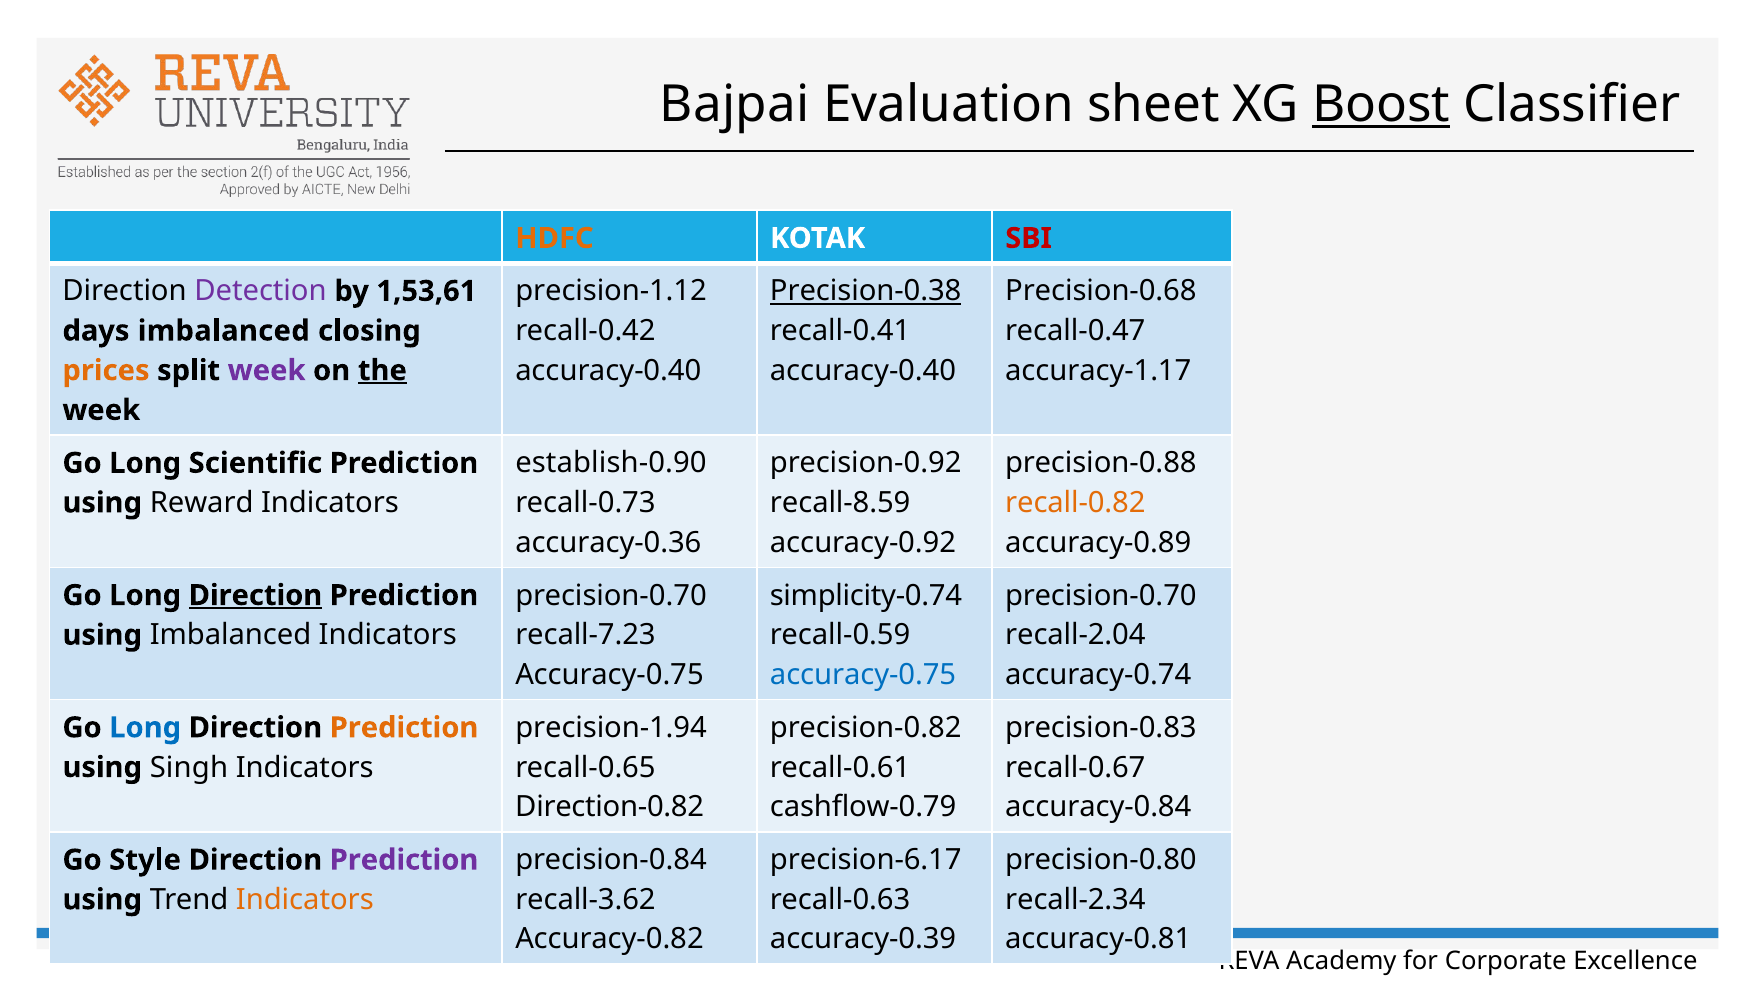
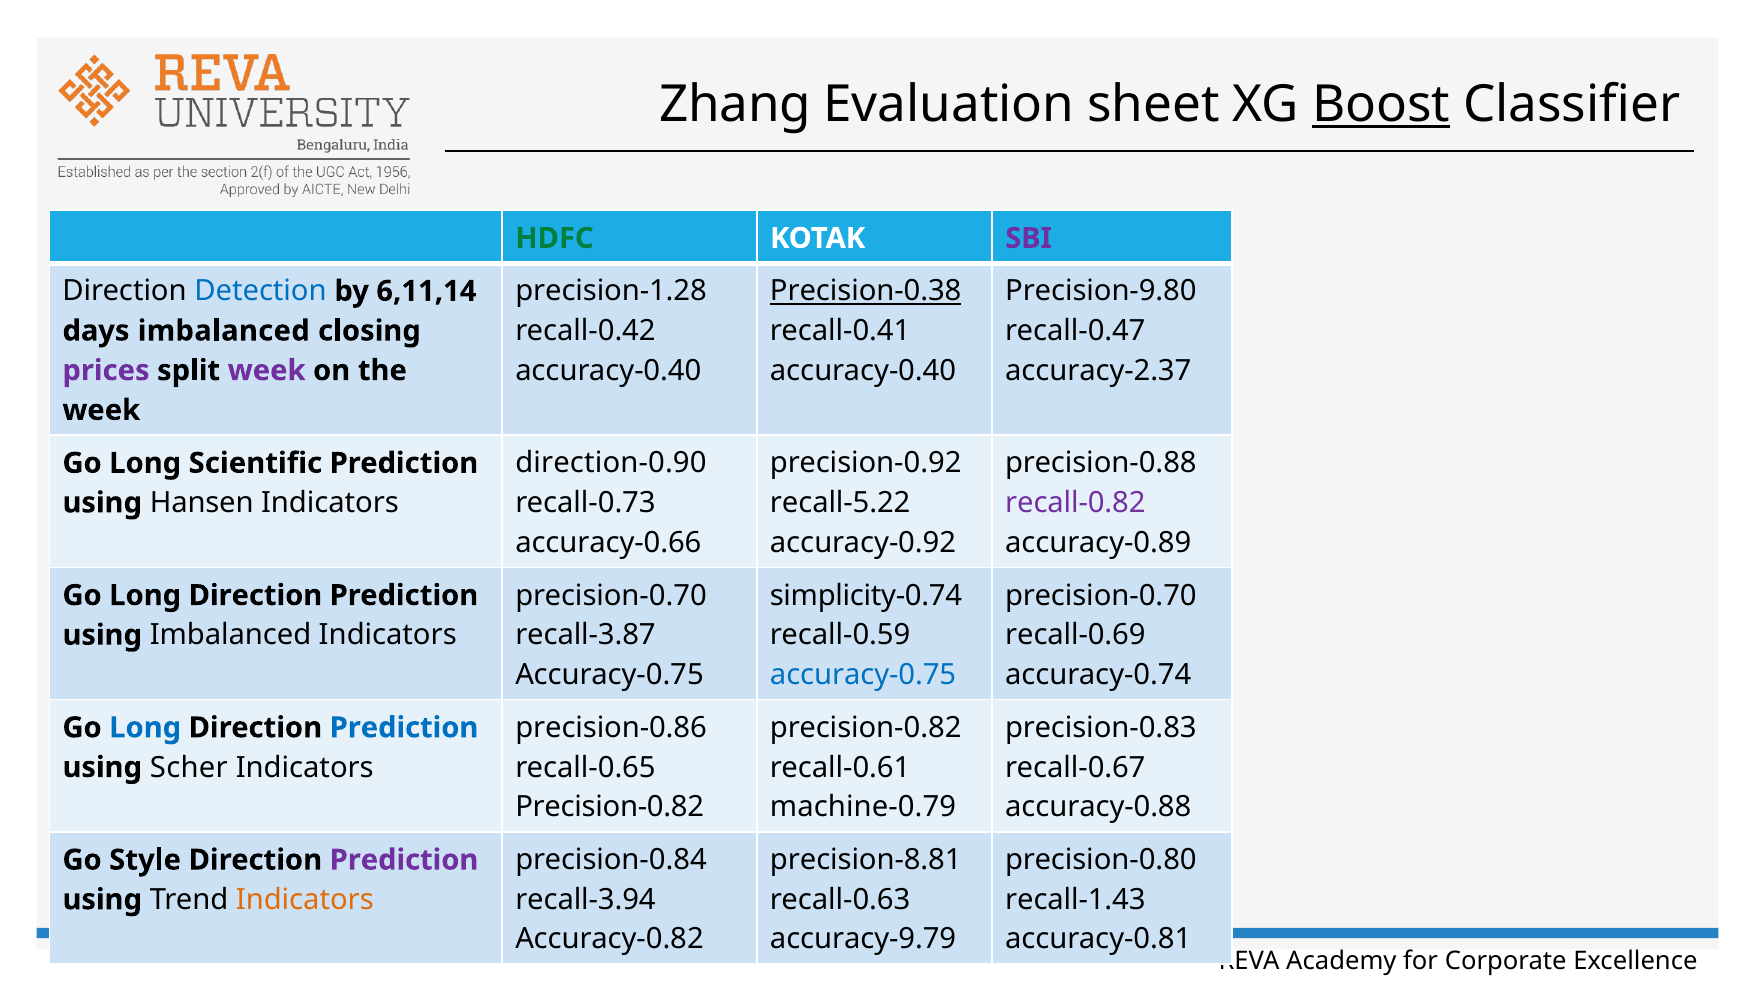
Bajpai: Bajpai -> Zhang (735, 105)
HDFC colour: orange -> green (554, 238)
SBI colour: red -> purple (1029, 238)
Detection colour: purple -> blue (261, 291)
1,53,61: 1,53,61 -> 6,11,14 (426, 291)
precision-1.12: precision-1.12 -> precision-1.28 (611, 291)
Precision-0.68: Precision-0.68 -> Precision-9.80 (1101, 291)
accuracy-1.17: accuracy-1.17 -> accuracy-2.37 (1098, 371)
prices colour: orange -> purple (106, 371)
the underline: present -> none (382, 371)
establish-0.90: establish-0.90 -> direction-0.90 (611, 463)
recall-8.59: recall-8.59 -> recall-5.22 (840, 503)
recall-0.82 colour: orange -> purple (1075, 503)
Reward: Reward -> Hansen (202, 503)
accuracy-0.36: accuracy-0.36 -> accuracy-0.66 (608, 543)
Direction underline: present -> none (255, 596)
recall-7.23: recall-7.23 -> recall-3.87 (585, 635)
recall-2.04: recall-2.04 -> recall-0.69 (1075, 635)
precision-1.94: precision-1.94 -> precision-0.86 (611, 728)
Prediction colour: orange -> blue (404, 728)
Singh: Singh -> Scher (189, 768)
Direction-0.82: Direction-0.82 -> Precision-0.82 (610, 807)
cashflow-0.79: cashflow-0.79 -> machine-0.79 (863, 807)
accuracy-0.84: accuracy-0.84 -> accuracy-0.88 (1098, 807)
precision-6.17: precision-6.17 -> precision-8.81 (866, 860)
recall-3.62: recall-3.62 -> recall-3.94 (585, 900)
recall-2.34: recall-2.34 -> recall-1.43 (1075, 900)
accuracy-0.39: accuracy-0.39 -> accuracy-9.79 (863, 939)
